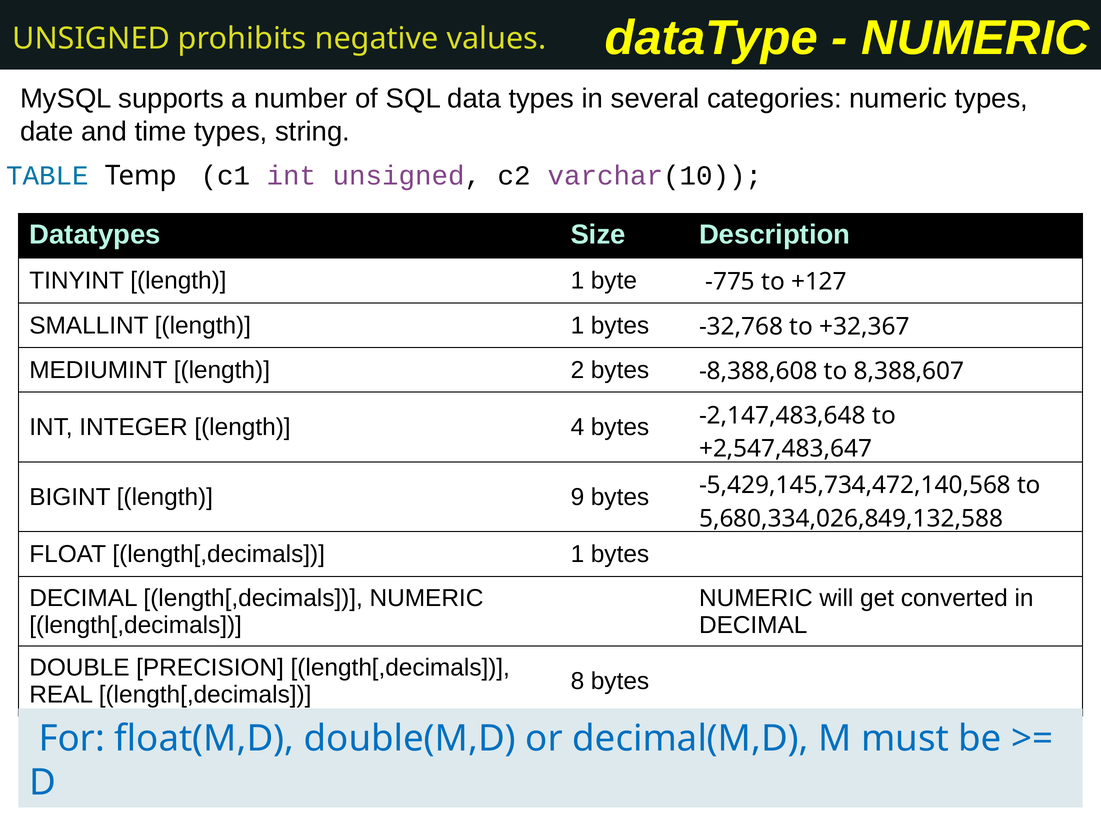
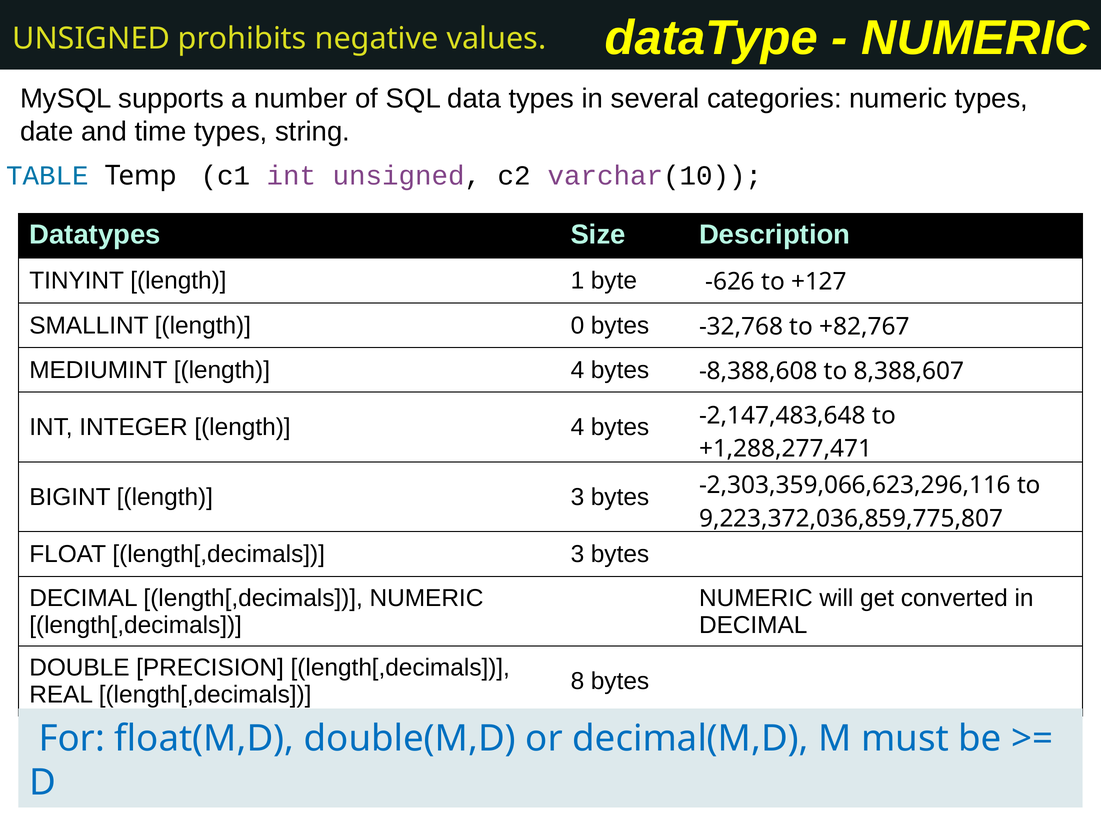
-775: -775 -> -626 (730, 282)
SMALLINT length 1: 1 -> 0 (577, 325)
+32,367: +32,367 -> +82,767 (864, 326)
MEDIUMINT length 2: 2 -> 4 (577, 370)
+2,547,483,647: +2,547,483,647 -> +1,288,277,471 (786, 449)
length 9: 9 -> 3 (577, 497)
-5,429,145,734,472,140,568: -5,429,145,734,472,140,568 -> -2,303,359,066,623,296,116 (855, 485)
5,680,334,026,849,132,588: 5,680,334,026,849,132,588 -> 9,223,372,036,859,775,807 (851, 518)
length[,decimals 1: 1 -> 3 (577, 554)
